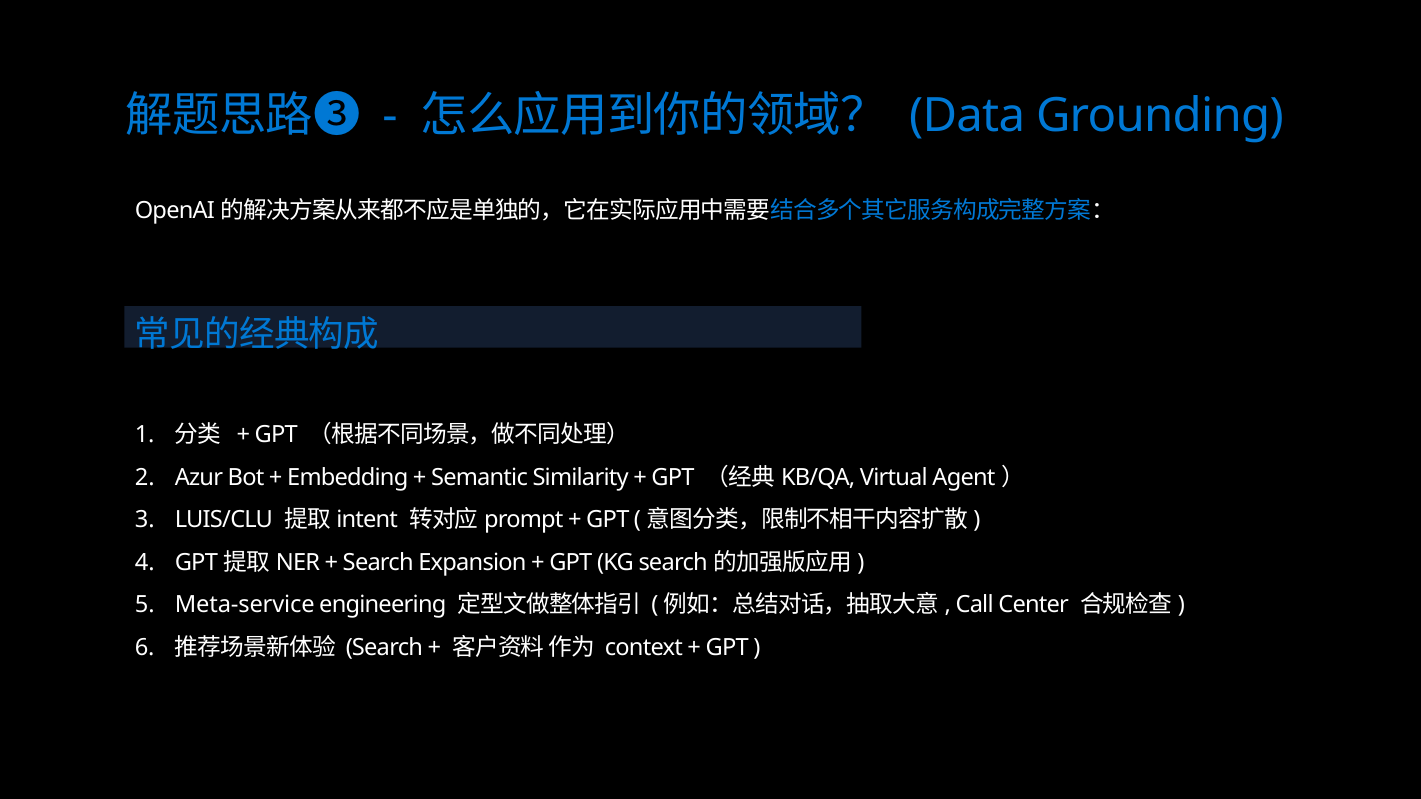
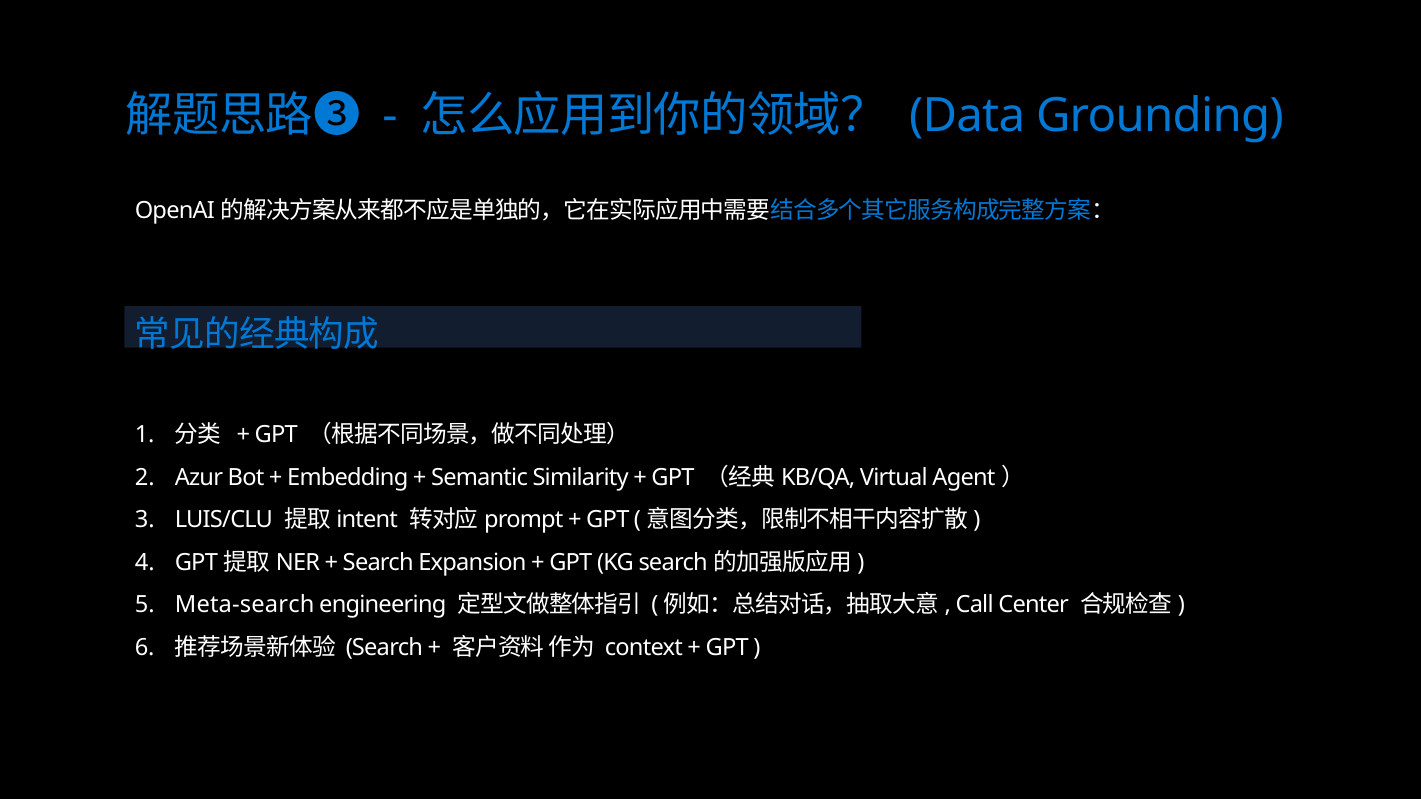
Meta-service: Meta-service -> Meta-search (245, 605)
